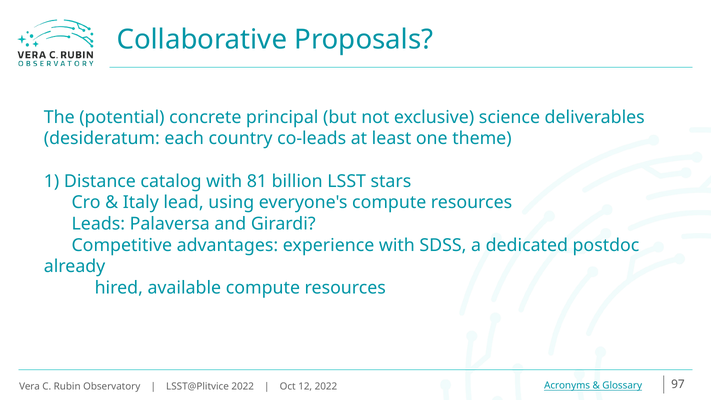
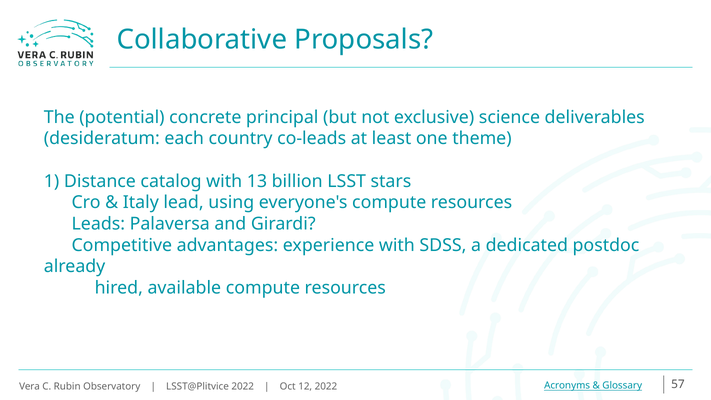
81: 81 -> 13 (257, 181)
97: 97 -> 57 (678, 384)
